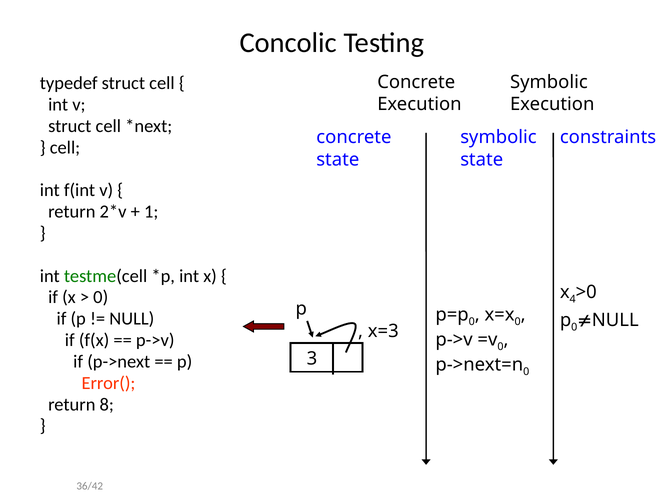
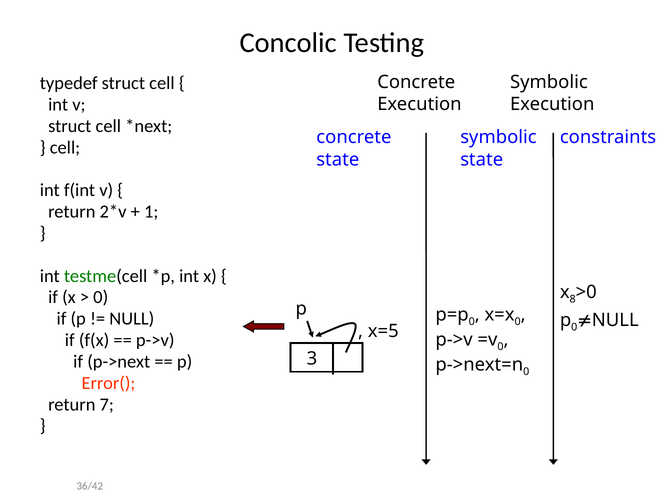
4: 4 -> 8 (573, 299)
x=3: x=3 -> x=5 (383, 331)
8: 8 -> 7 (107, 404)
